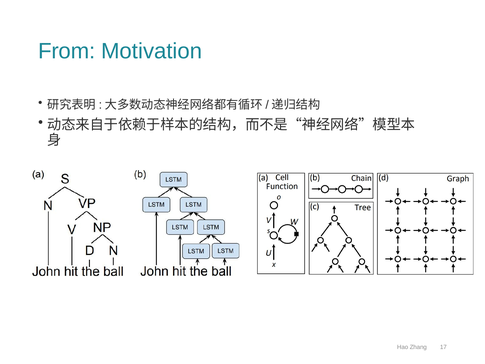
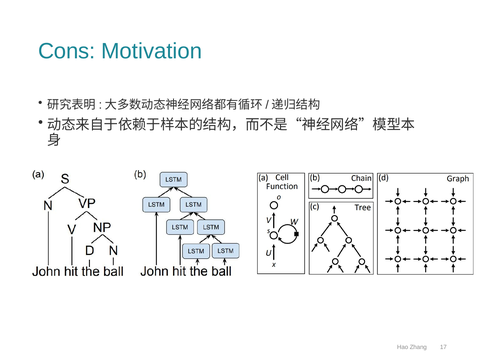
From: From -> Cons (67, 51)
